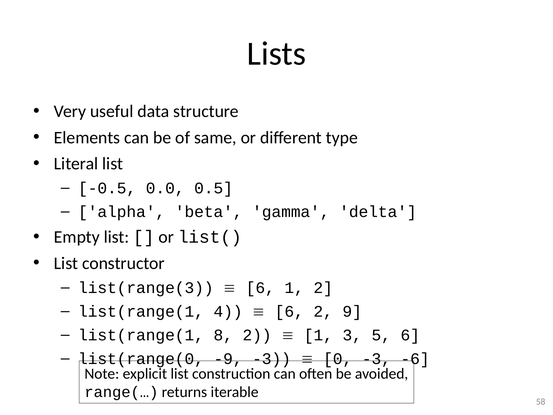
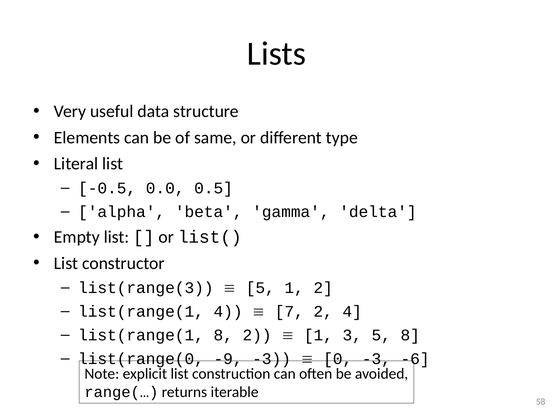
6: 6 -> 5 (260, 288)
6: 6 -> 7 (289, 311)
2 9: 9 -> 4 (352, 311)
5 6: 6 -> 8 (410, 335)
